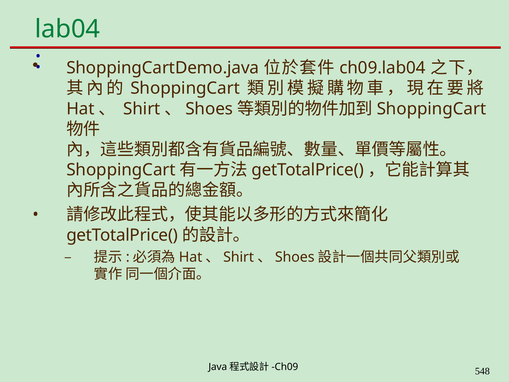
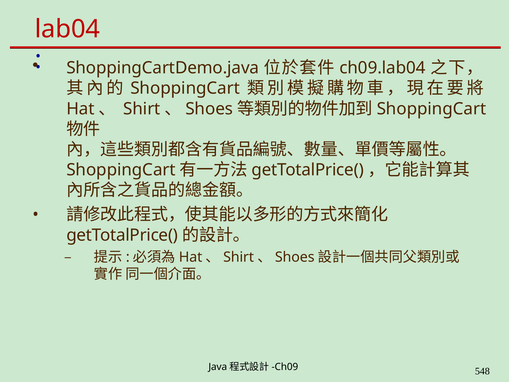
lab04 colour: green -> red (67, 29)
